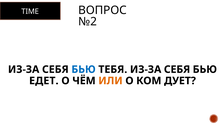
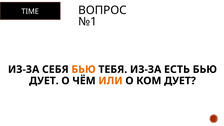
№2: №2 -> №1 (88, 22)
БЬЮ colour: blue -> orange (84, 69)
ТЕБЯ ИЗ-ЗА СЕБЯ: СЕБЯ -> ЕСТЬ (177, 69)
ЕДЕТ: ЕДЕТ -> ДУЕТ (44, 81)
